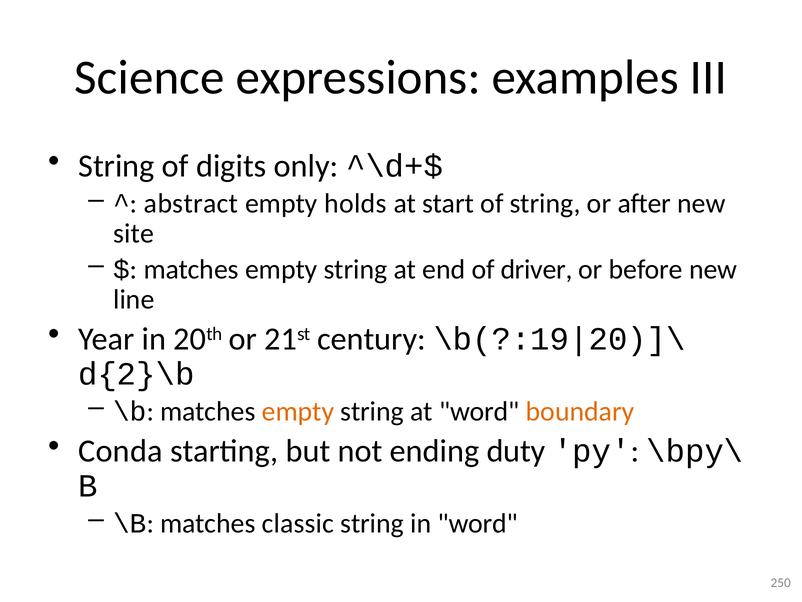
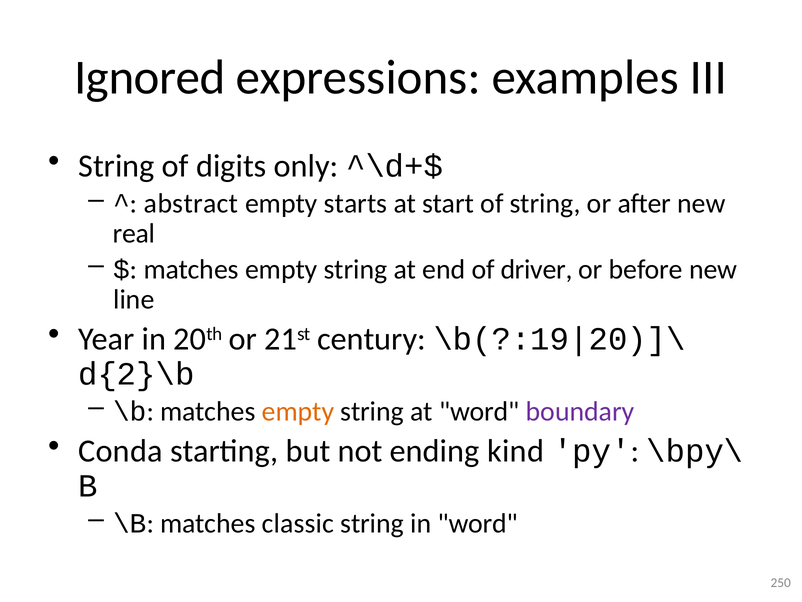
Science: Science -> Ignored (150, 78)
holds: holds -> starts (356, 204)
site: site -> real (134, 234)
boundary colour: orange -> purple (580, 411)
duty: duty -> kind (516, 451)
